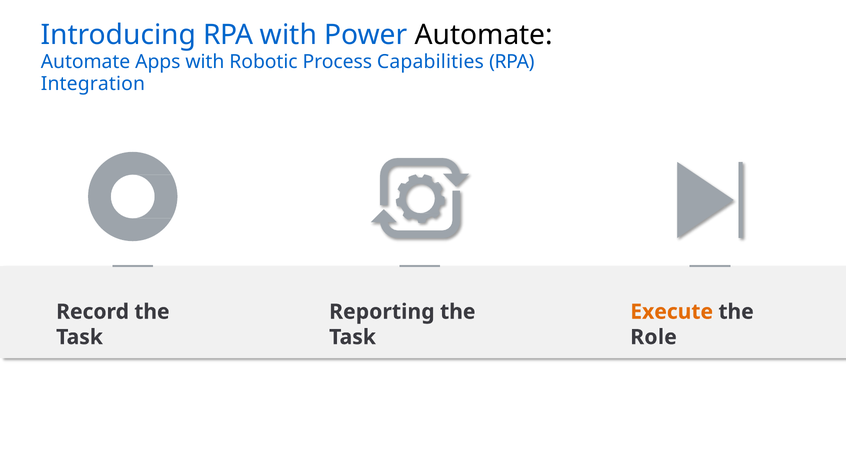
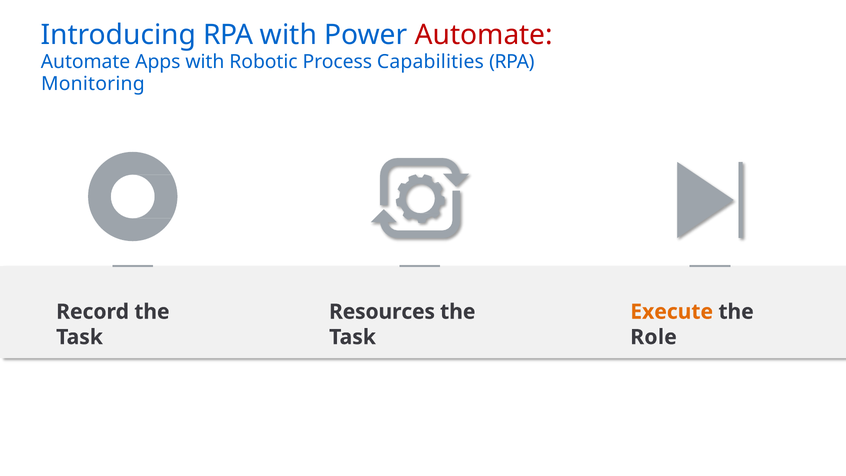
Automate colour: black -> red (484, 35)
Integration: Integration -> Monitoring (93, 84)
Reporting: Reporting -> Resources (382, 312)
